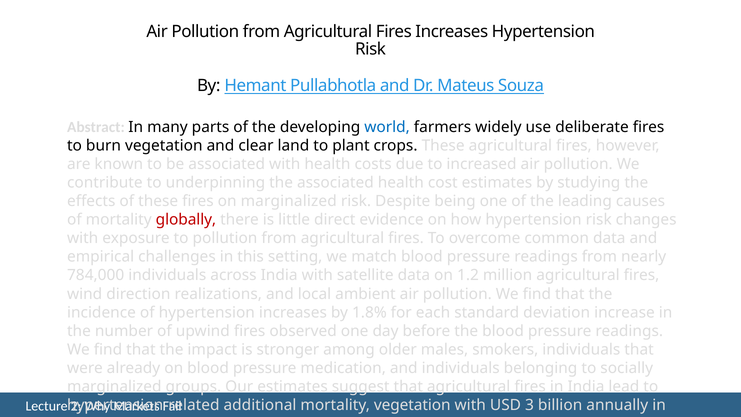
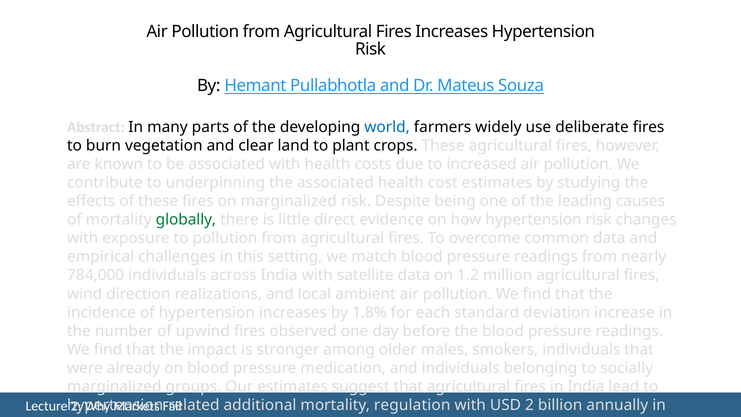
globally colour: red -> green (186, 220)
mortality vegetation: vegetation -> regulation (412, 405)
USD 3: 3 -> 2 (530, 405)
